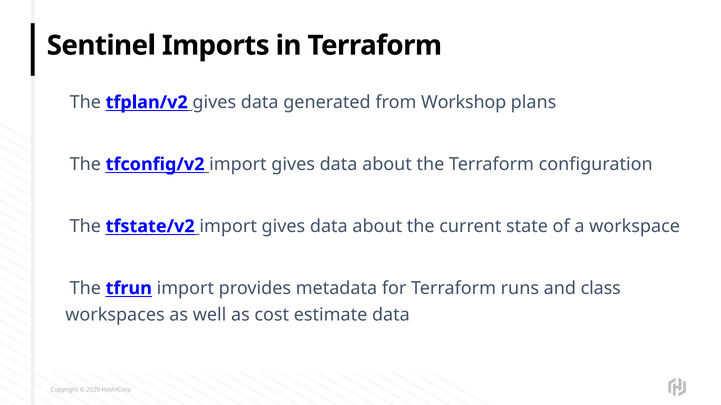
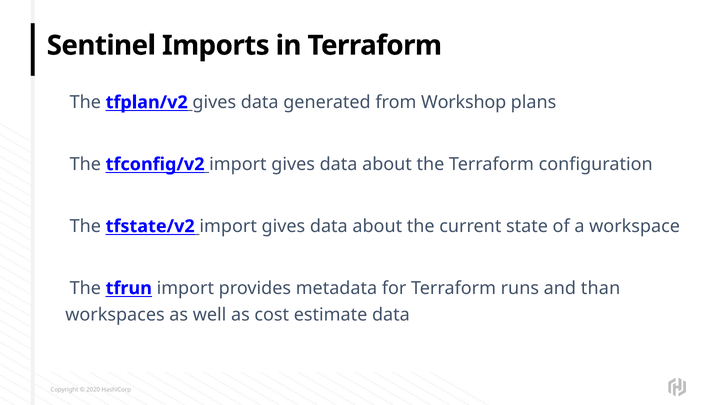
class: class -> than (601, 289)
